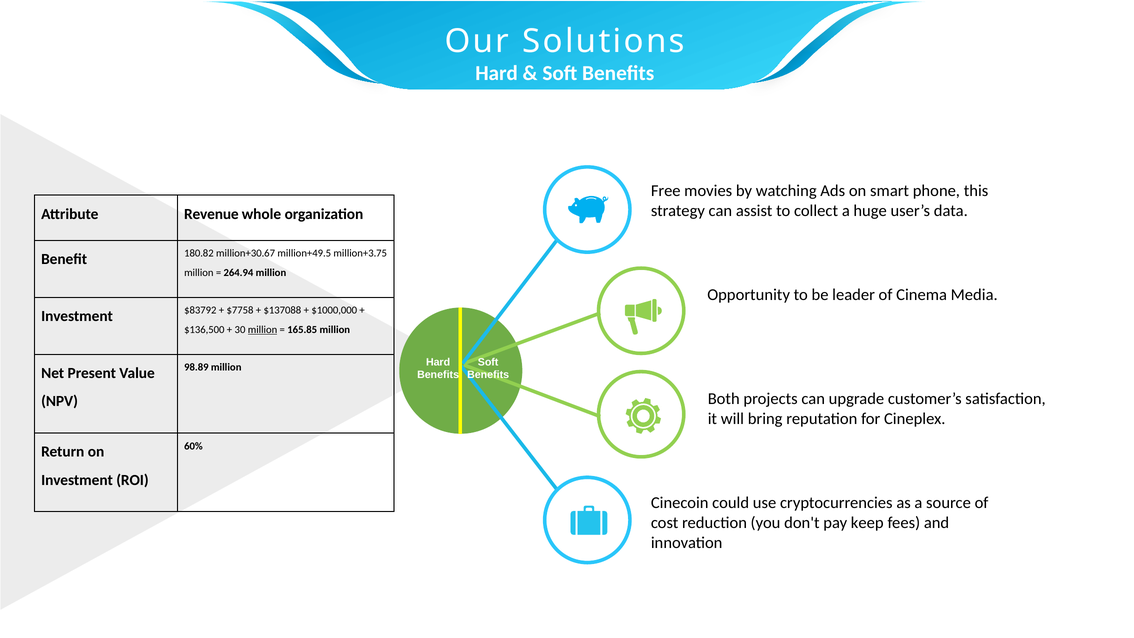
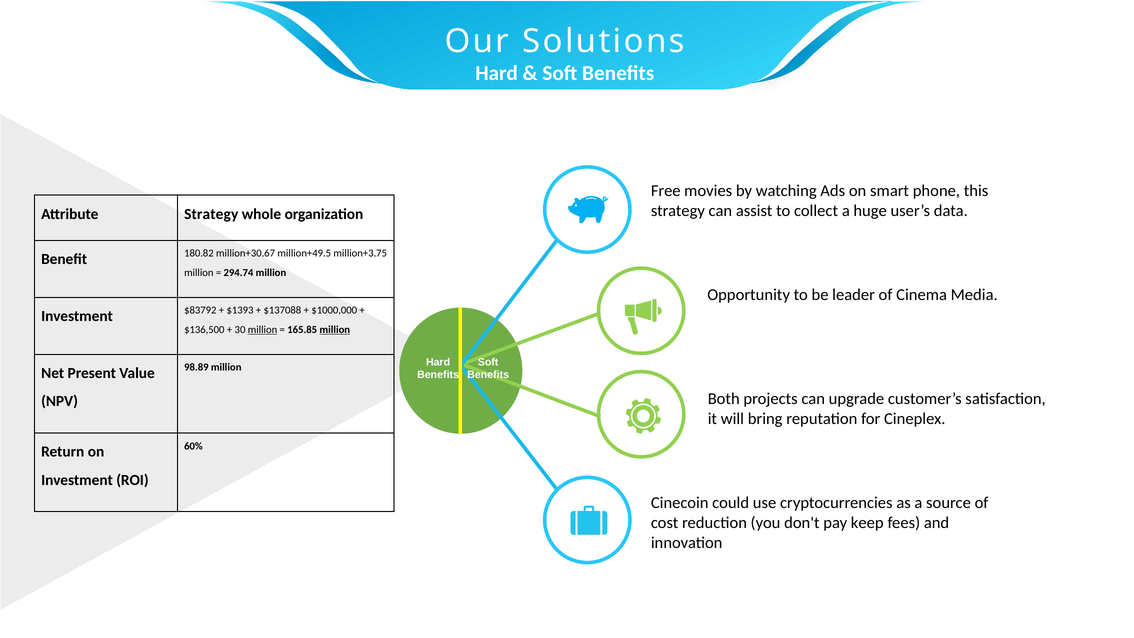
Attribute Revenue: Revenue -> Strategy (211, 214)
264.94: 264.94 -> 294.74 (238, 273)
$7758: $7758 -> $1393 (240, 310)
million underline: none -> present (335, 330)
